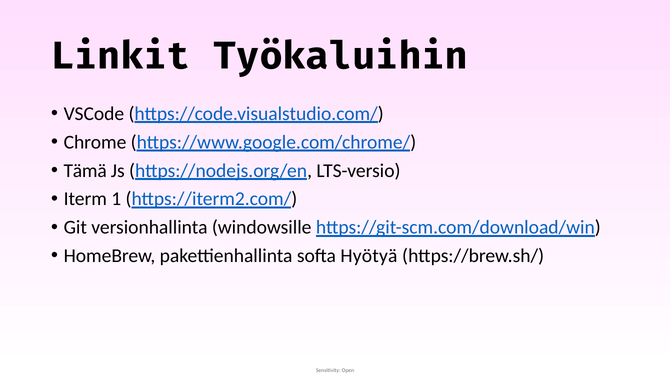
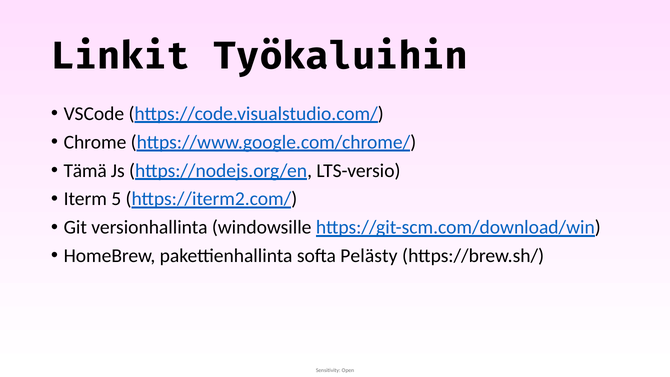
1: 1 -> 5 (116, 199)
Hyötyä: Hyötyä -> Pelästy (369, 256)
